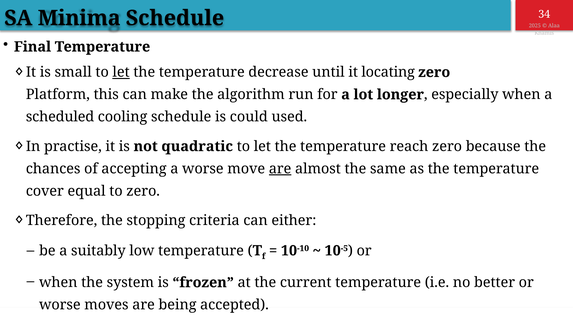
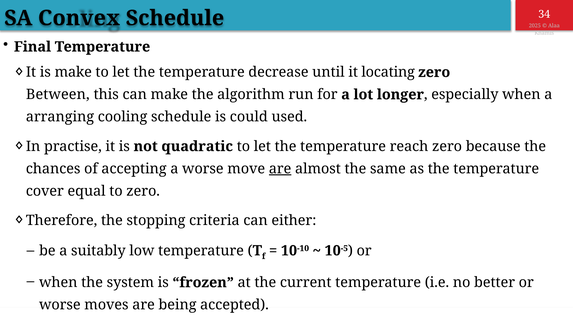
Minima: Minima -> Convex (79, 18)
is small: small -> make (73, 72)
let underline: present -> none (121, 72)
Platform: Platform -> Between (58, 95)
scheduled: scheduled -> arranging (60, 117)
